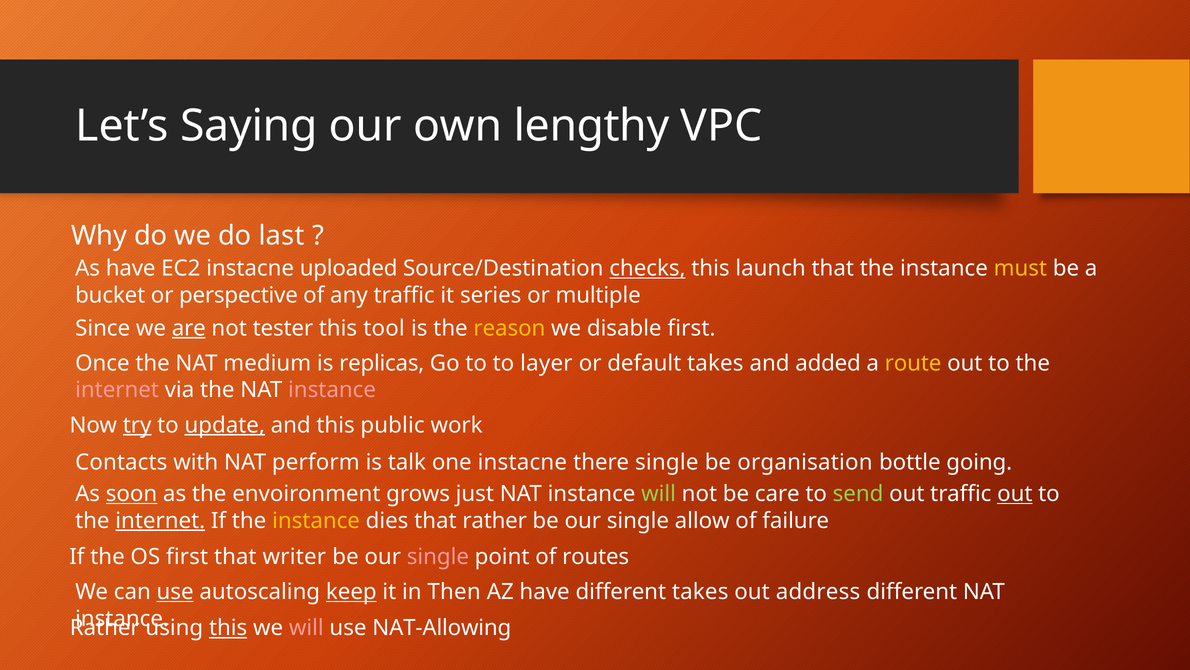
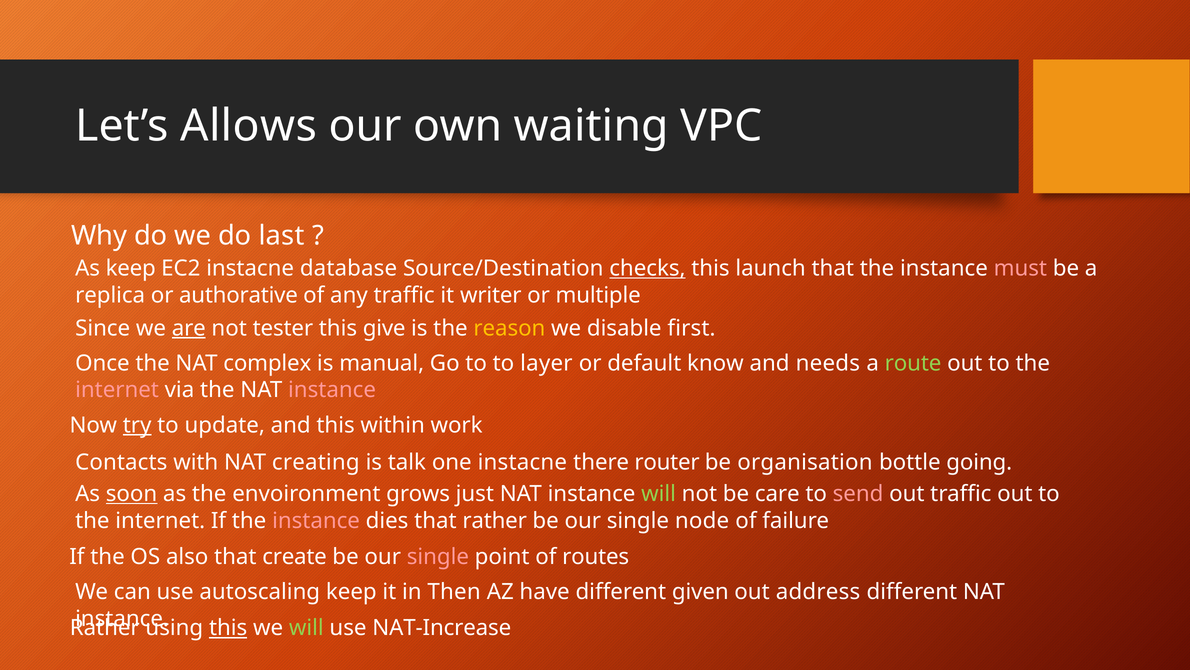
Saying: Saying -> Allows (249, 126)
lengthy: lengthy -> waiting (591, 126)
As have: have -> keep (131, 268)
uploaded: uploaded -> database (348, 268)
must colour: yellow -> pink (1020, 268)
bucket: bucket -> replica (110, 295)
perspective: perspective -> authorative (238, 295)
series: series -> writer (491, 295)
tool: tool -> give (384, 328)
medium: medium -> complex (267, 363)
replicas: replicas -> manual (382, 363)
default takes: takes -> know (715, 363)
added: added -> needs (828, 363)
route colour: yellow -> light green (913, 363)
update underline: present -> none (225, 425)
public: public -> within (393, 425)
perform: perform -> creating (316, 462)
there single: single -> router (667, 462)
send colour: light green -> pink (858, 493)
out underline: present -> none (1015, 493)
internet underline: present -> none (160, 520)
instance colour: yellow -> pink (316, 520)
allow: allow -> node (702, 520)
OS first: first -> also (187, 557)
writer: writer -> create (295, 557)
use underline: present -> none (175, 591)
keep underline: present -> none (351, 591)
different takes: takes -> given (700, 591)
will colour: pink -> light green (306, 627)
NAT-Allowing: NAT-Allowing -> NAT-Increase (442, 627)
